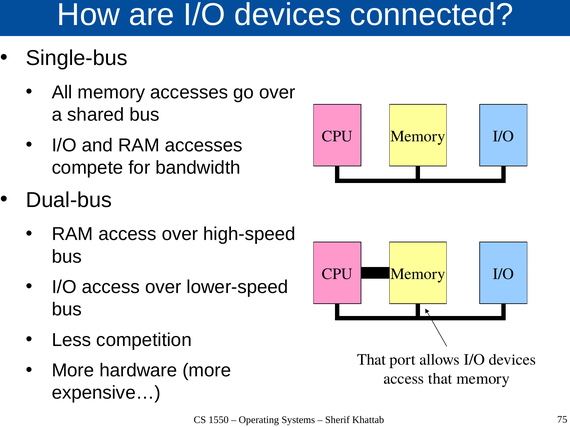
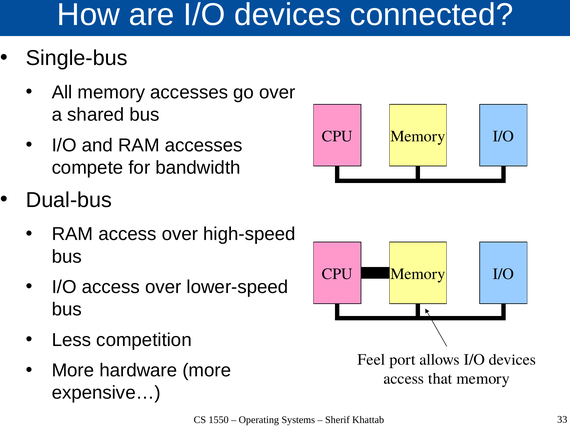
That: That -> Feel (371, 360)
75: 75 -> 33 (562, 420)
